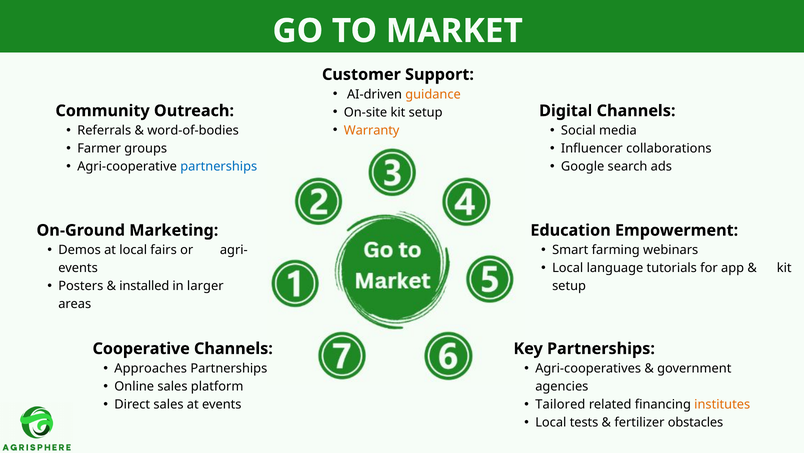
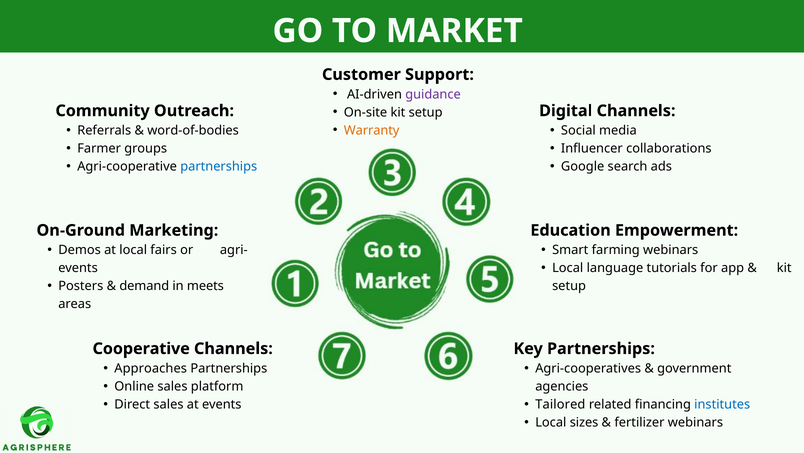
guidance colour: orange -> purple (433, 94)
installed: installed -> demand (144, 286)
larger: larger -> meets (205, 286)
institutes colour: orange -> blue (722, 404)
tests: tests -> sizes (584, 422)
fertilizer obstacles: obstacles -> webinars (695, 422)
